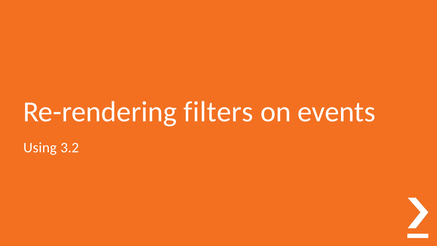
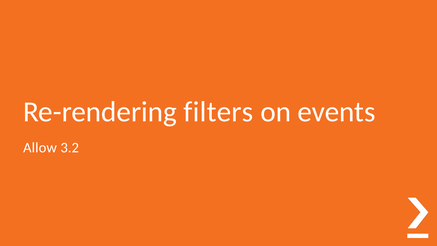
Using: Using -> Allow (40, 147)
